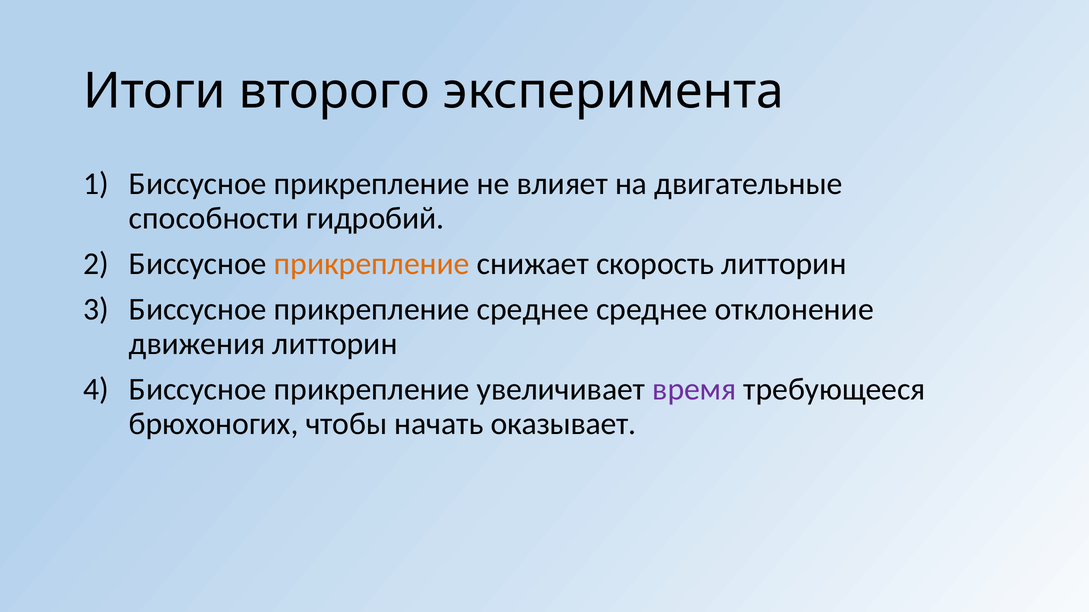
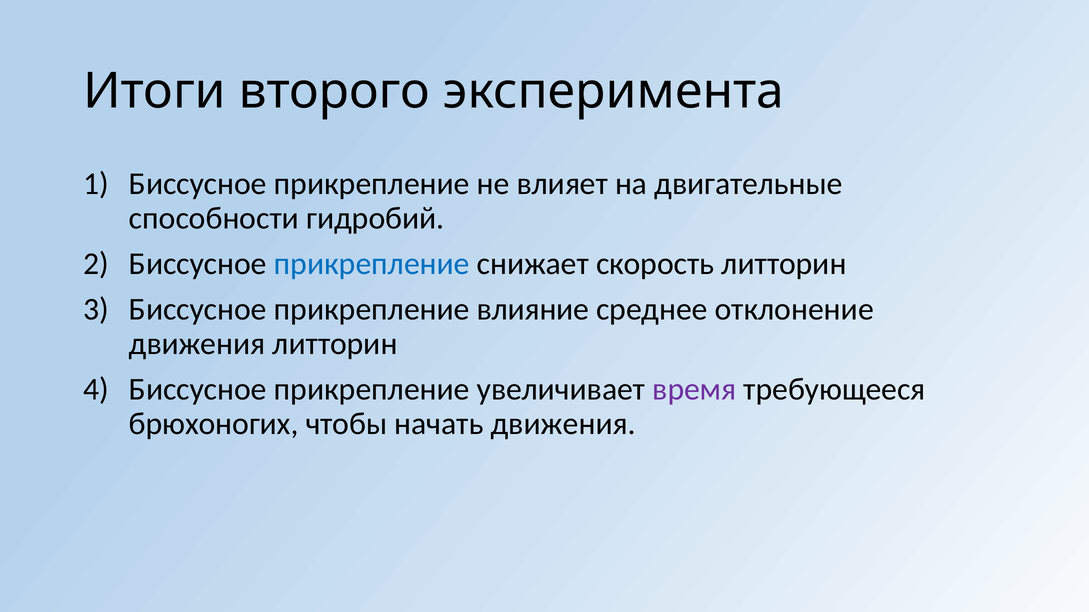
прикрепление colour: orange -> blue (372, 264)
прикрепление среднее: среднее -> влияние (533, 310)
начать оказывает: оказывает -> движения (563, 424)
